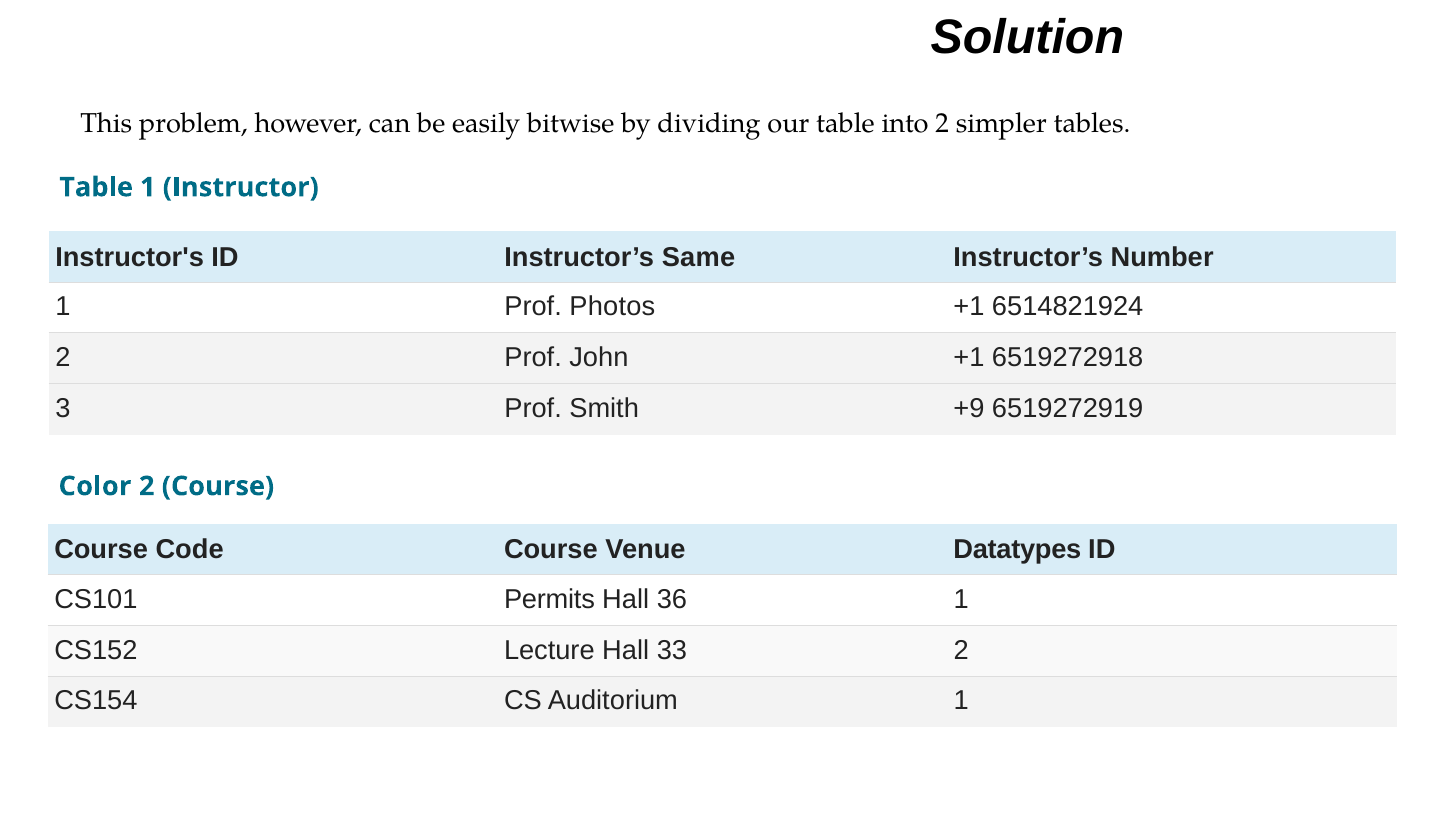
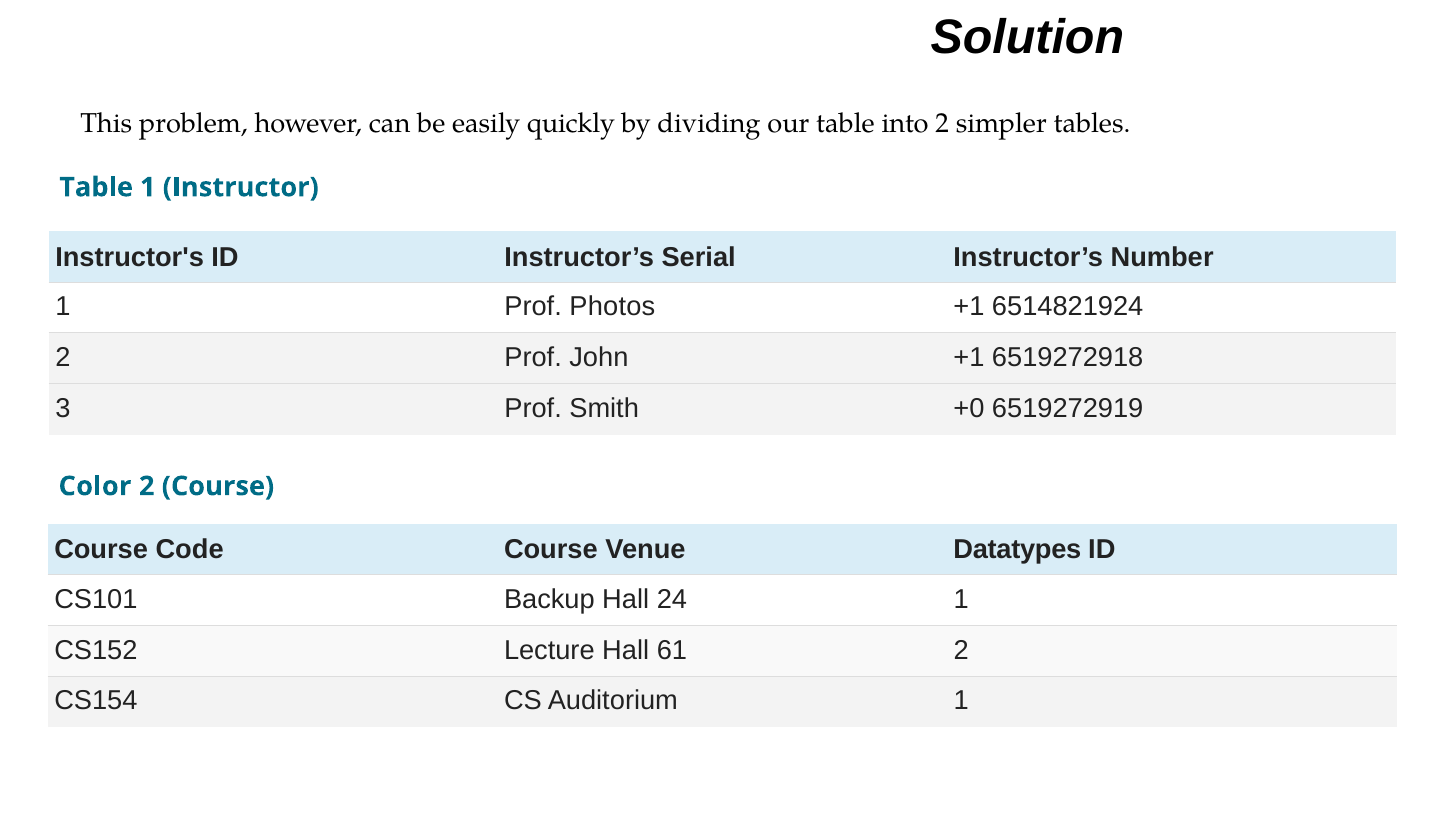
bitwise: bitwise -> quickly (571, 123)
Same: Same -> Serial (699, 257)
+9: +9 -> +0 (969, 408)
Permits: Permits -> Backup (549, 599)
36: 36 -> 24 (672, 599)
33: 33 -> 61 (672, 650)
